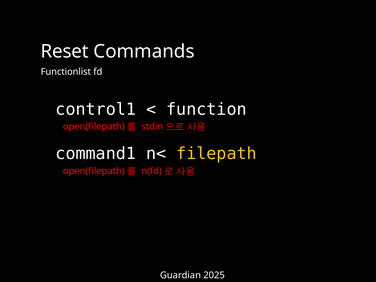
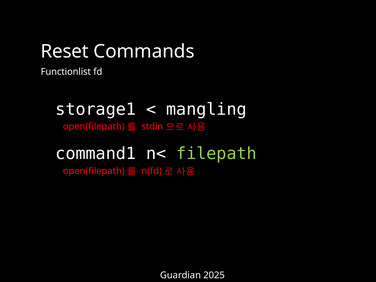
control1: control1 -> storage1 (96, 109)
function: function -> mangling (206, 109)
filepath colour: yellow -> light green (216, 154)
